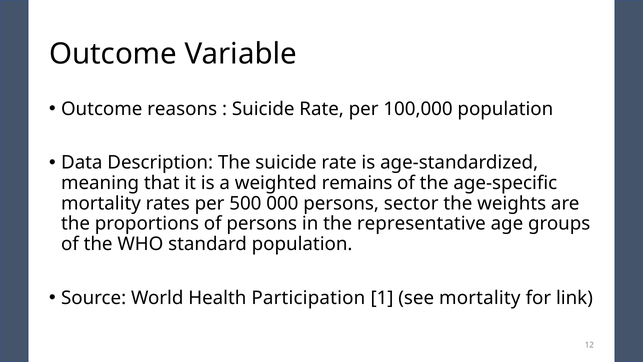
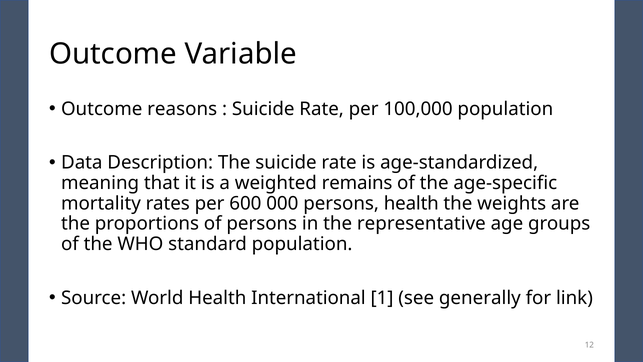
500: 500 -> 600 (245, 203)
persons sector: sector -> health (411, 203)
Participation: Participation -> International (308, 298)
see mortality: mortality -> generally (480, 298)
